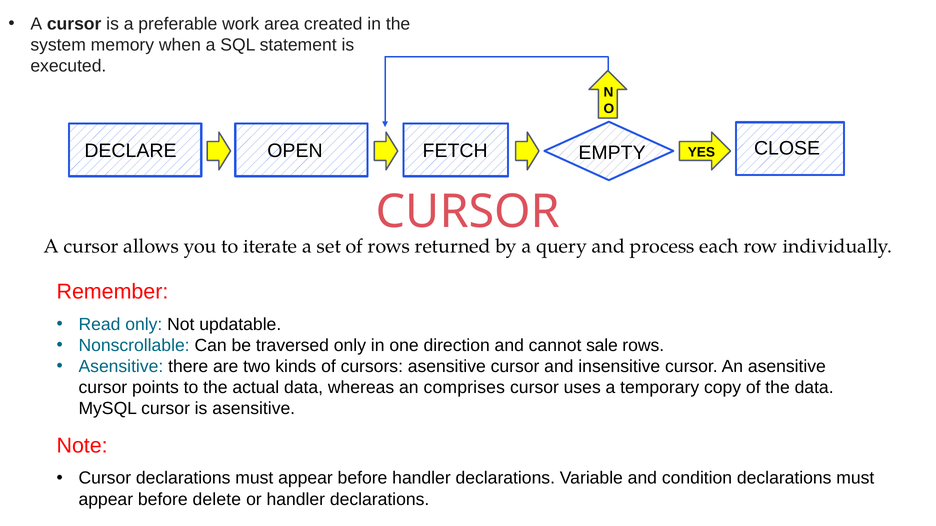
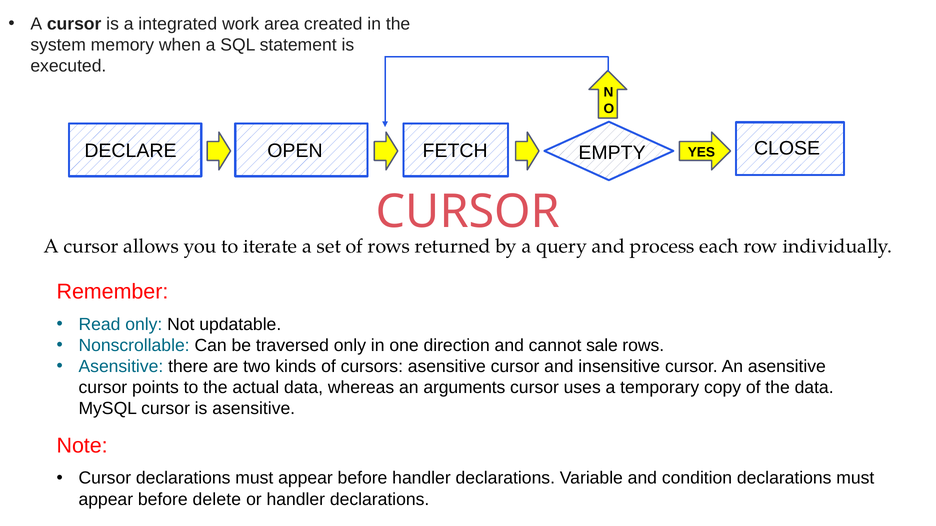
preferable: preferable -> integrated (178, 24)
comprises: comprises -> arguments (464, 388)
